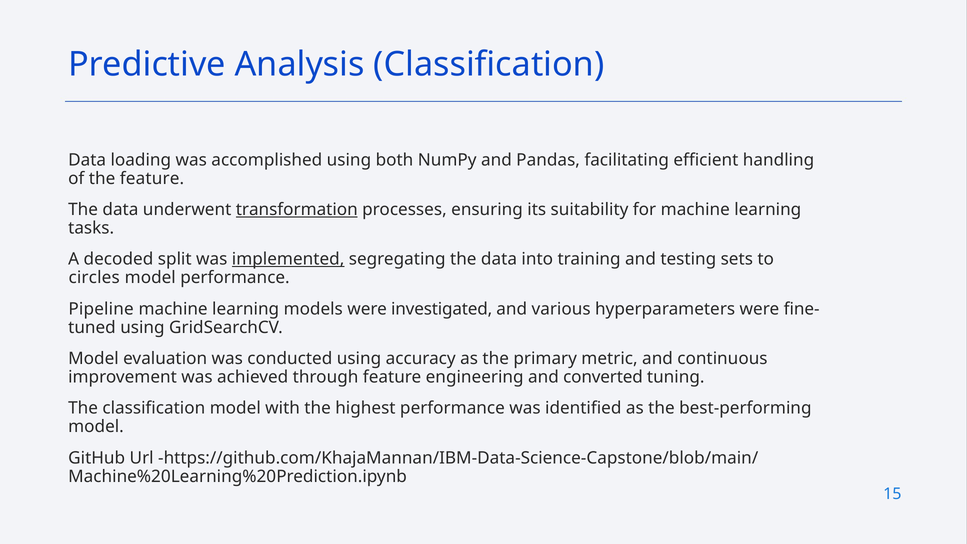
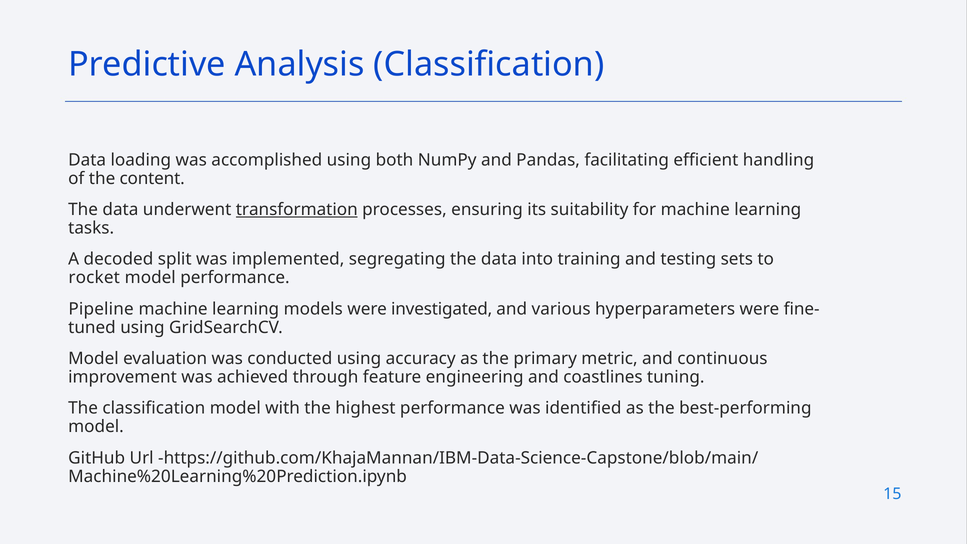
the feature: feature -> content (152, 178)
implemented underline: present -> none (288, 259)
circles: circles -> rocket (94, 278)
converted: converted -> coastlines (603, 377)
